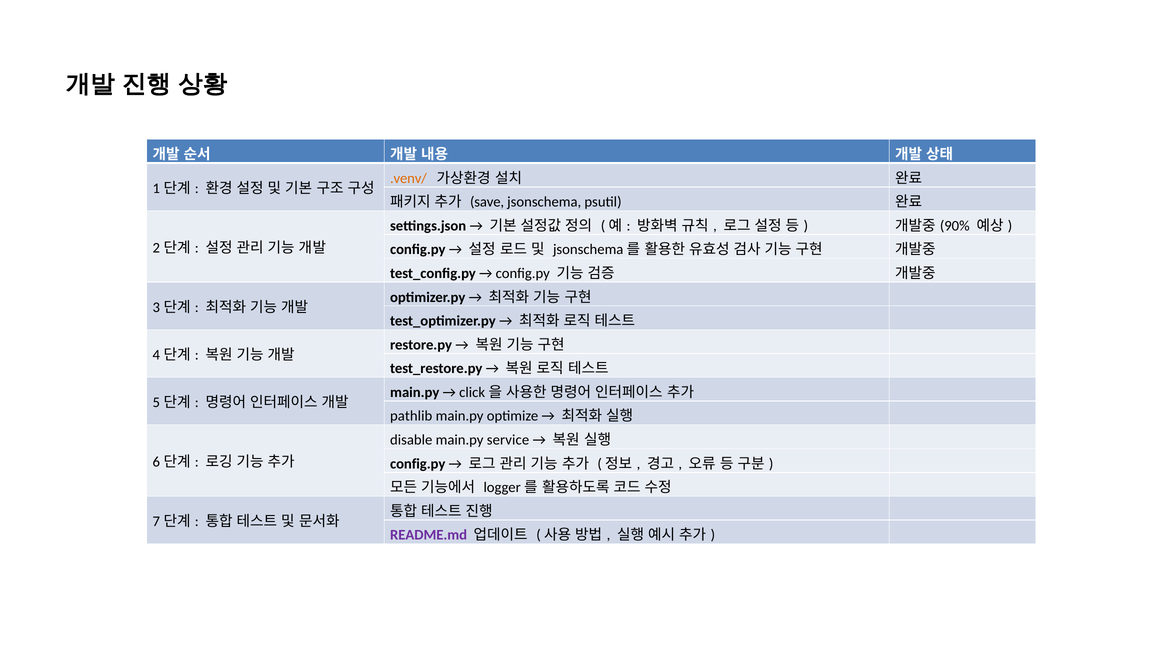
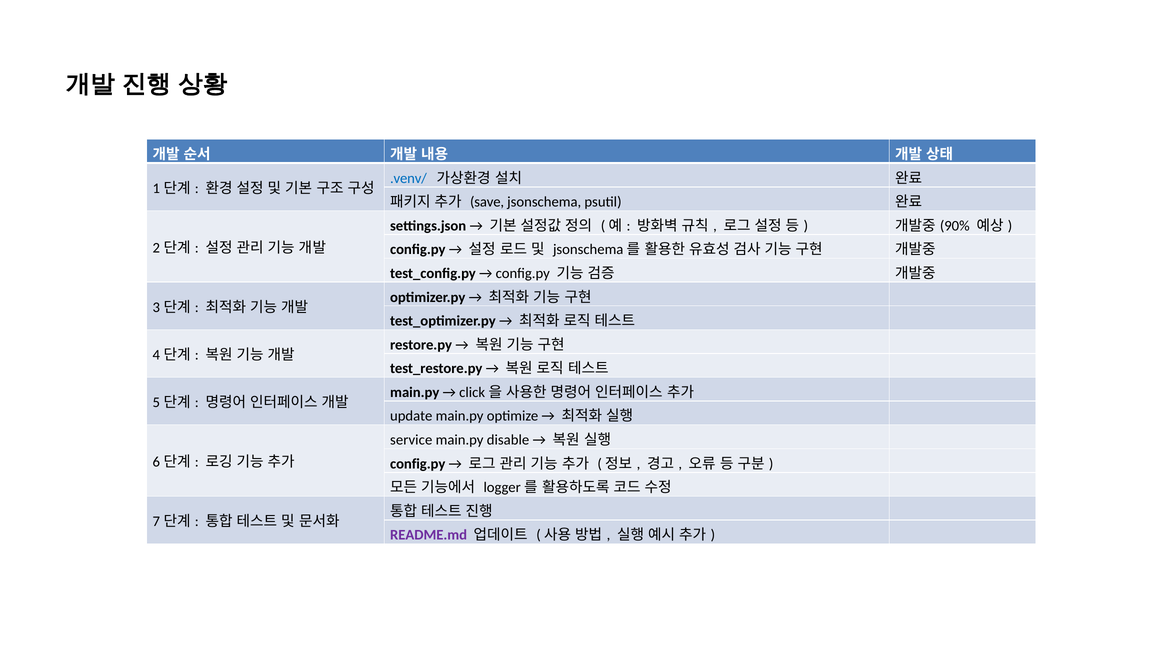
.venv/ colour: orange -> blue (408, 178)
pathlib: pathlib -> update (411, 416)
disable: disable -> service (411, 440)
service: service -> disable (508, 440)
